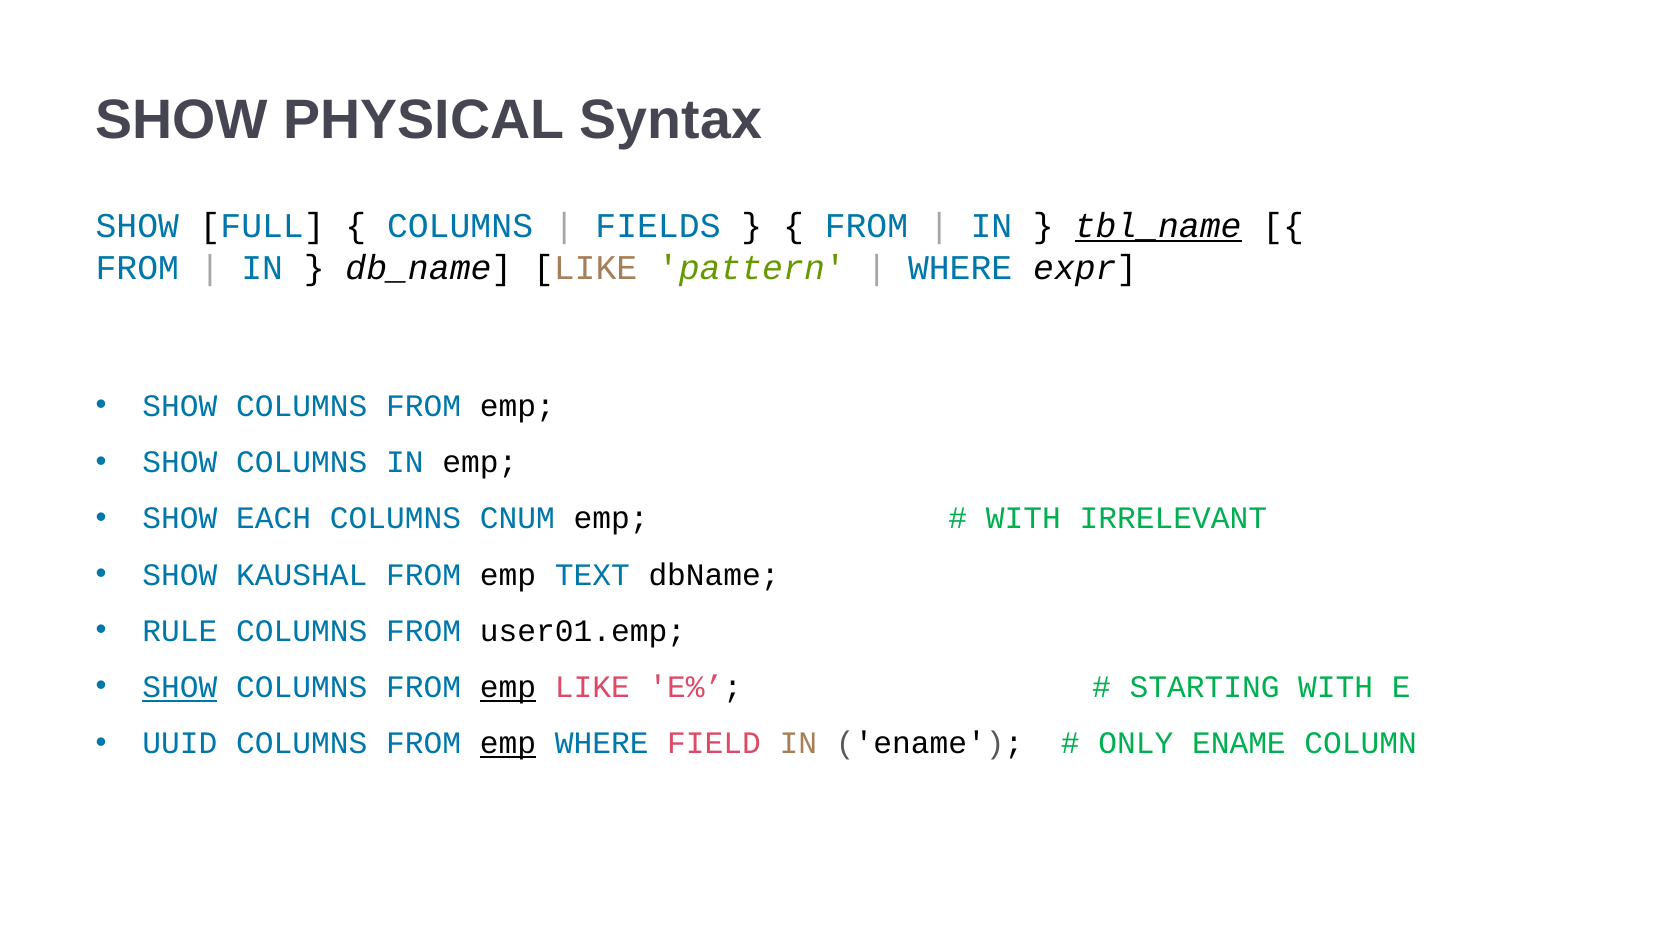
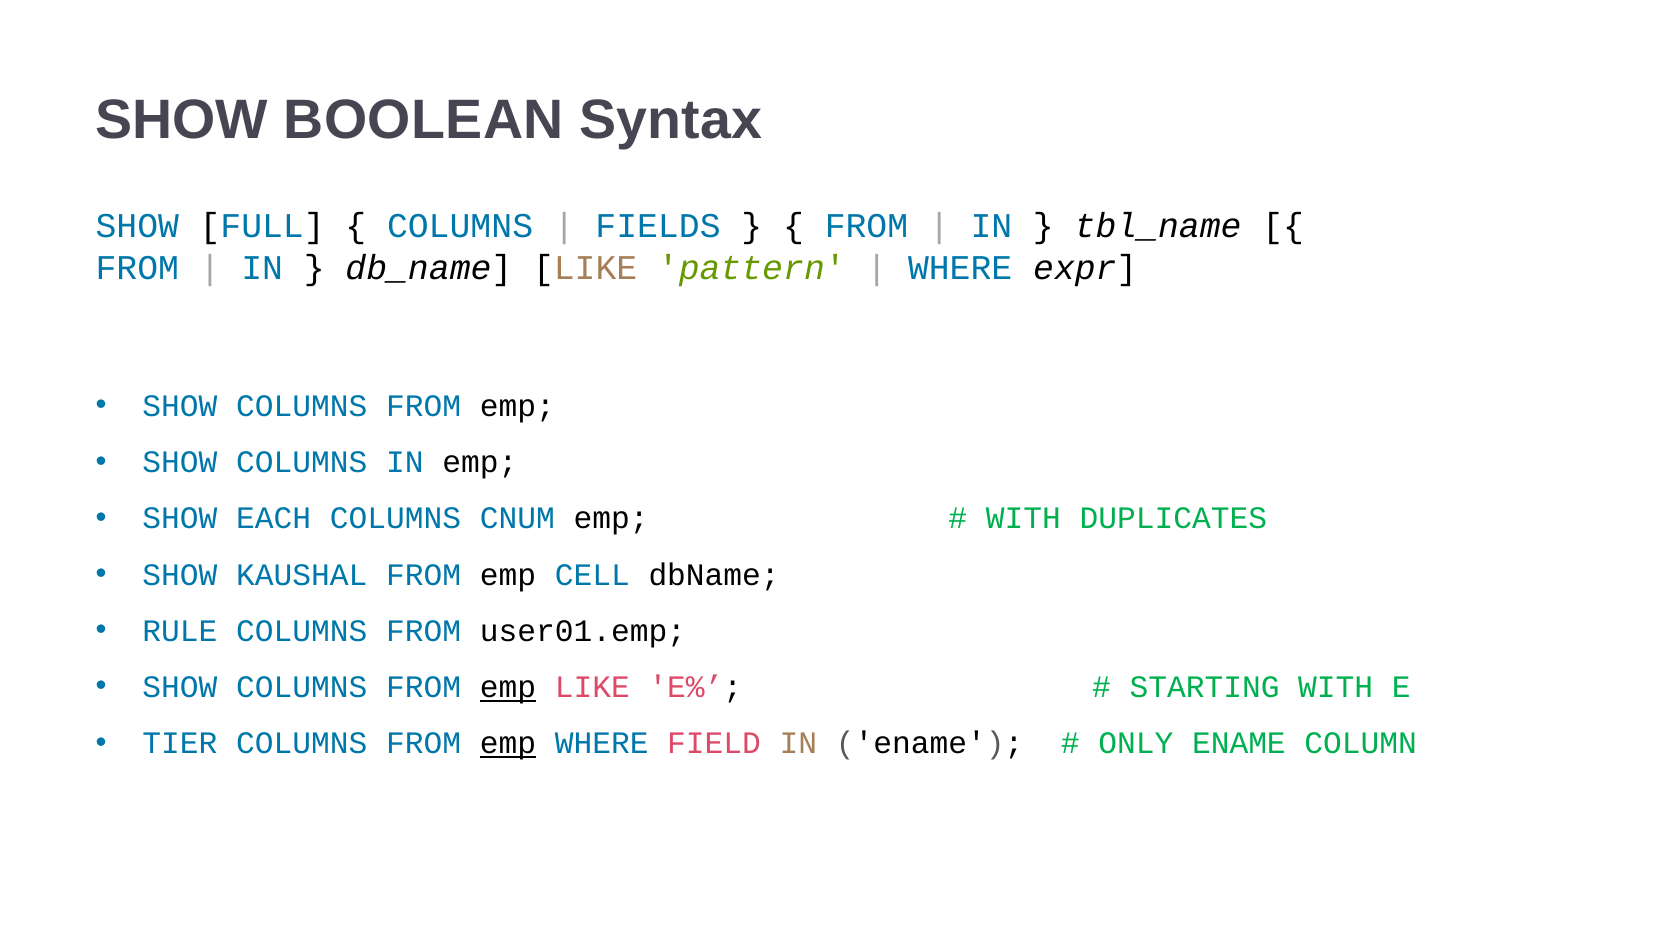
PHYSICAL: PHYSICAL -> BOOLEAN (424, 121)
tbl_name underline: present -> none (1158, 226)
IRRELEVANT: IRRELEVANT -> DUPLICATES (1173, 519)
TEXT: TEXT -> CELL (592, 575)
SHOW underline: present -> none (180, 687)
UUID: UUID -> TIER (180, 744)
